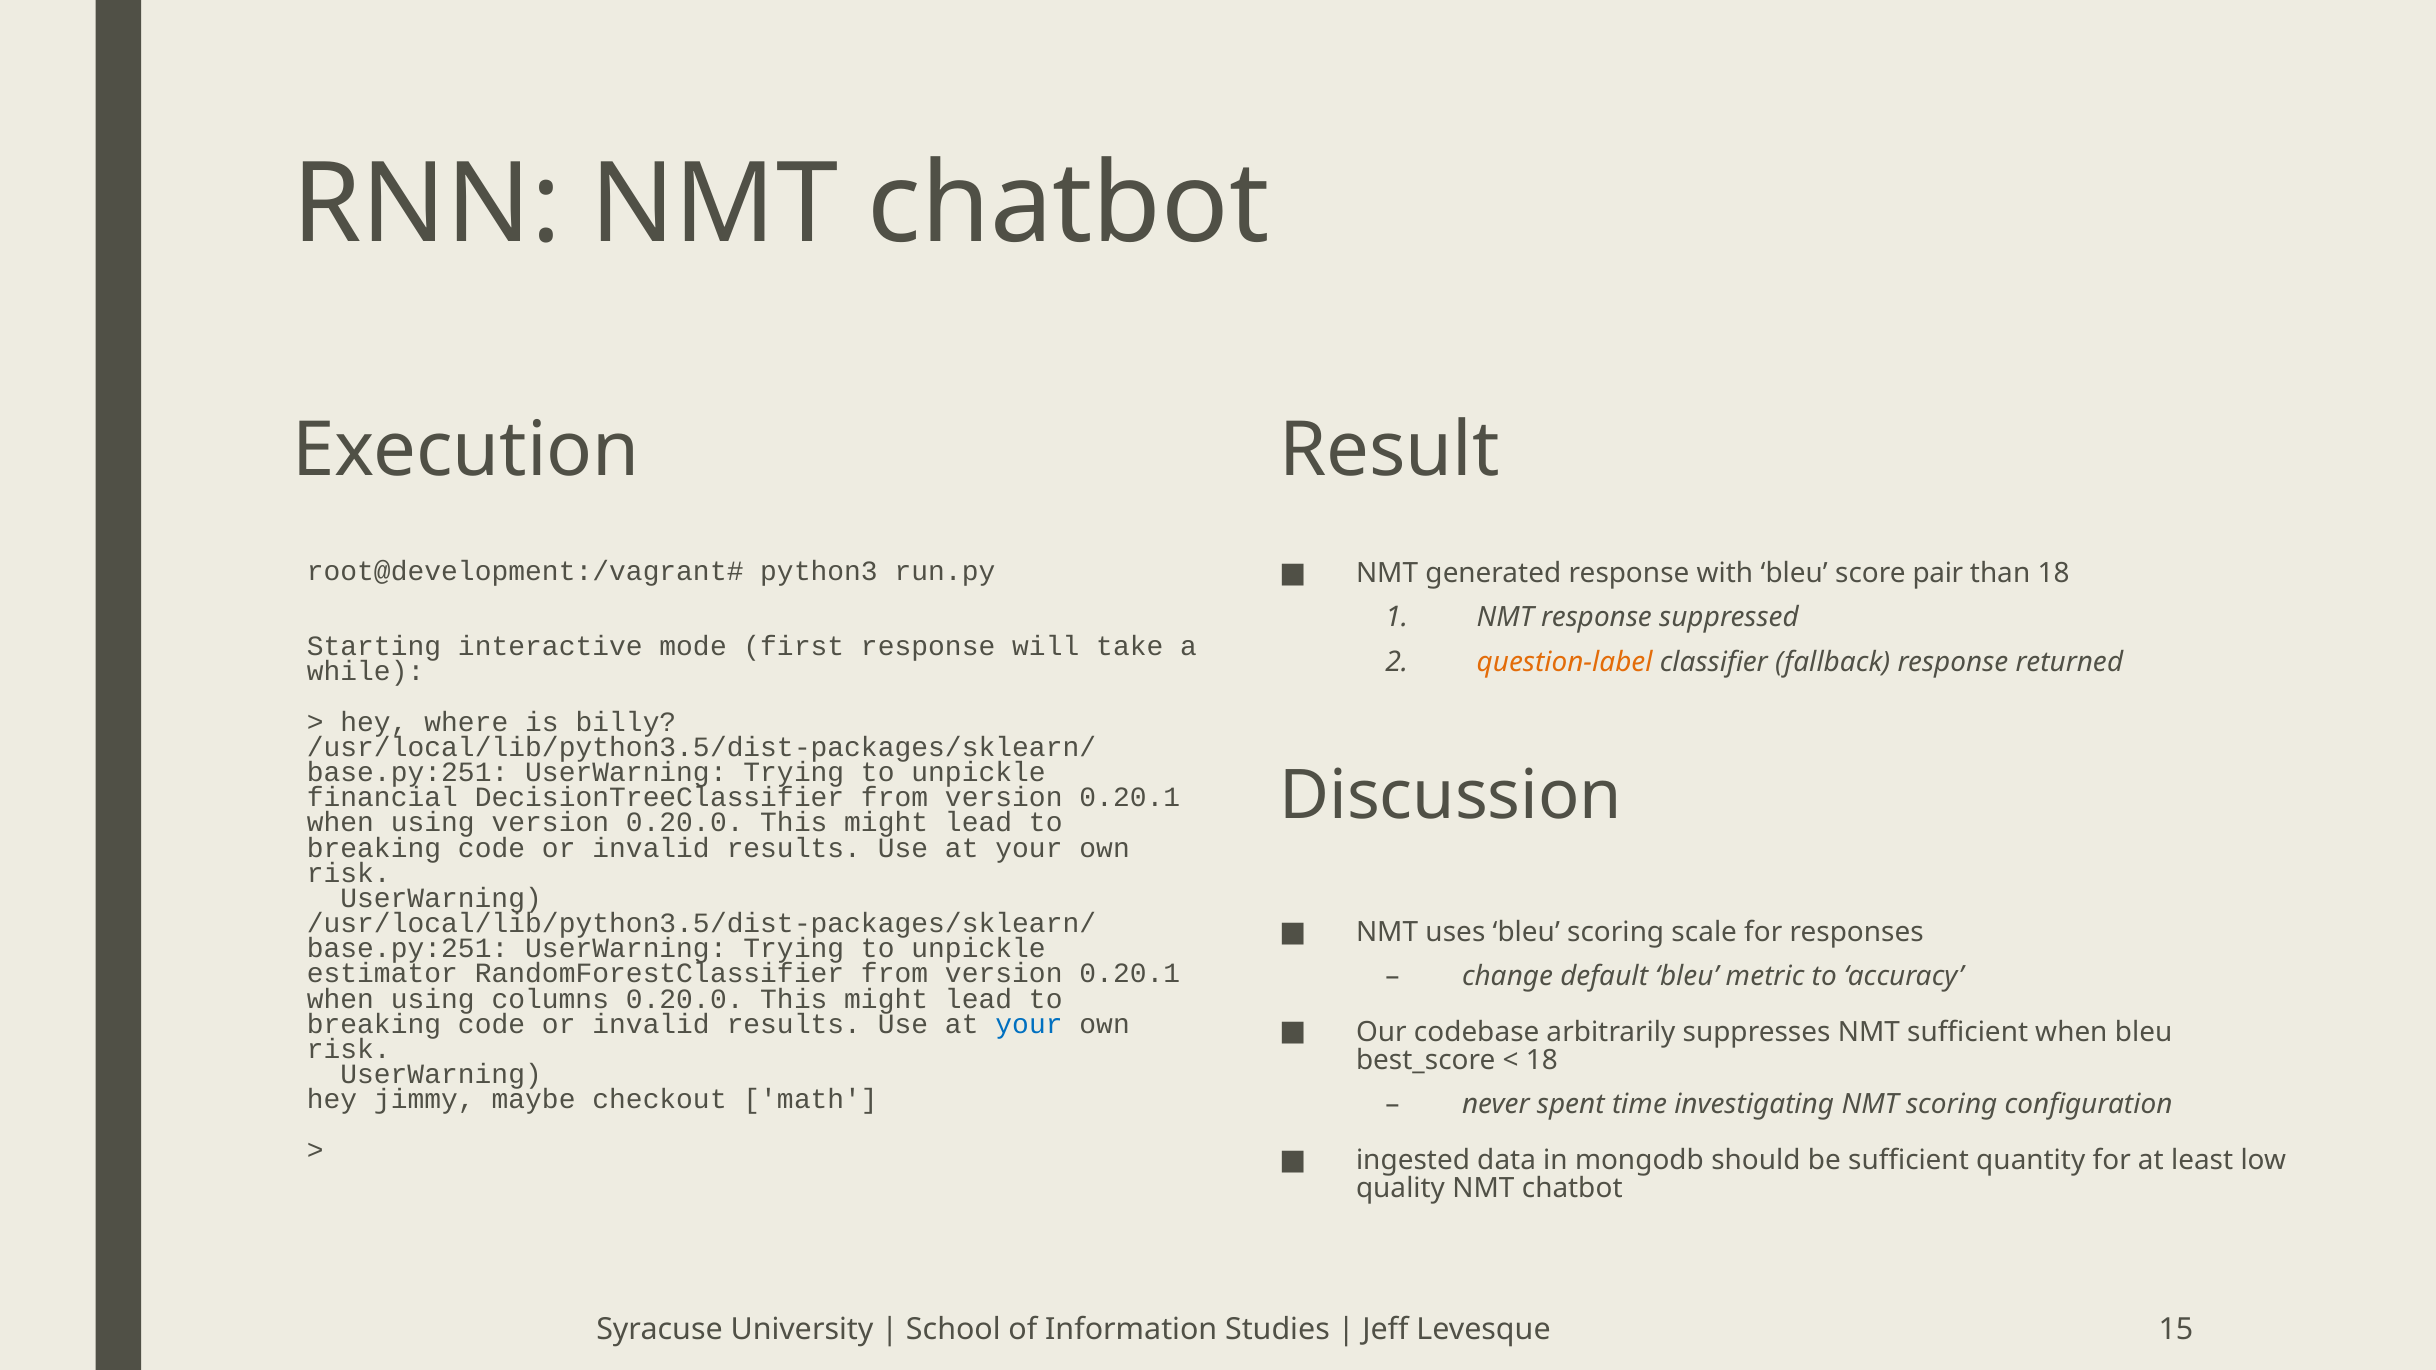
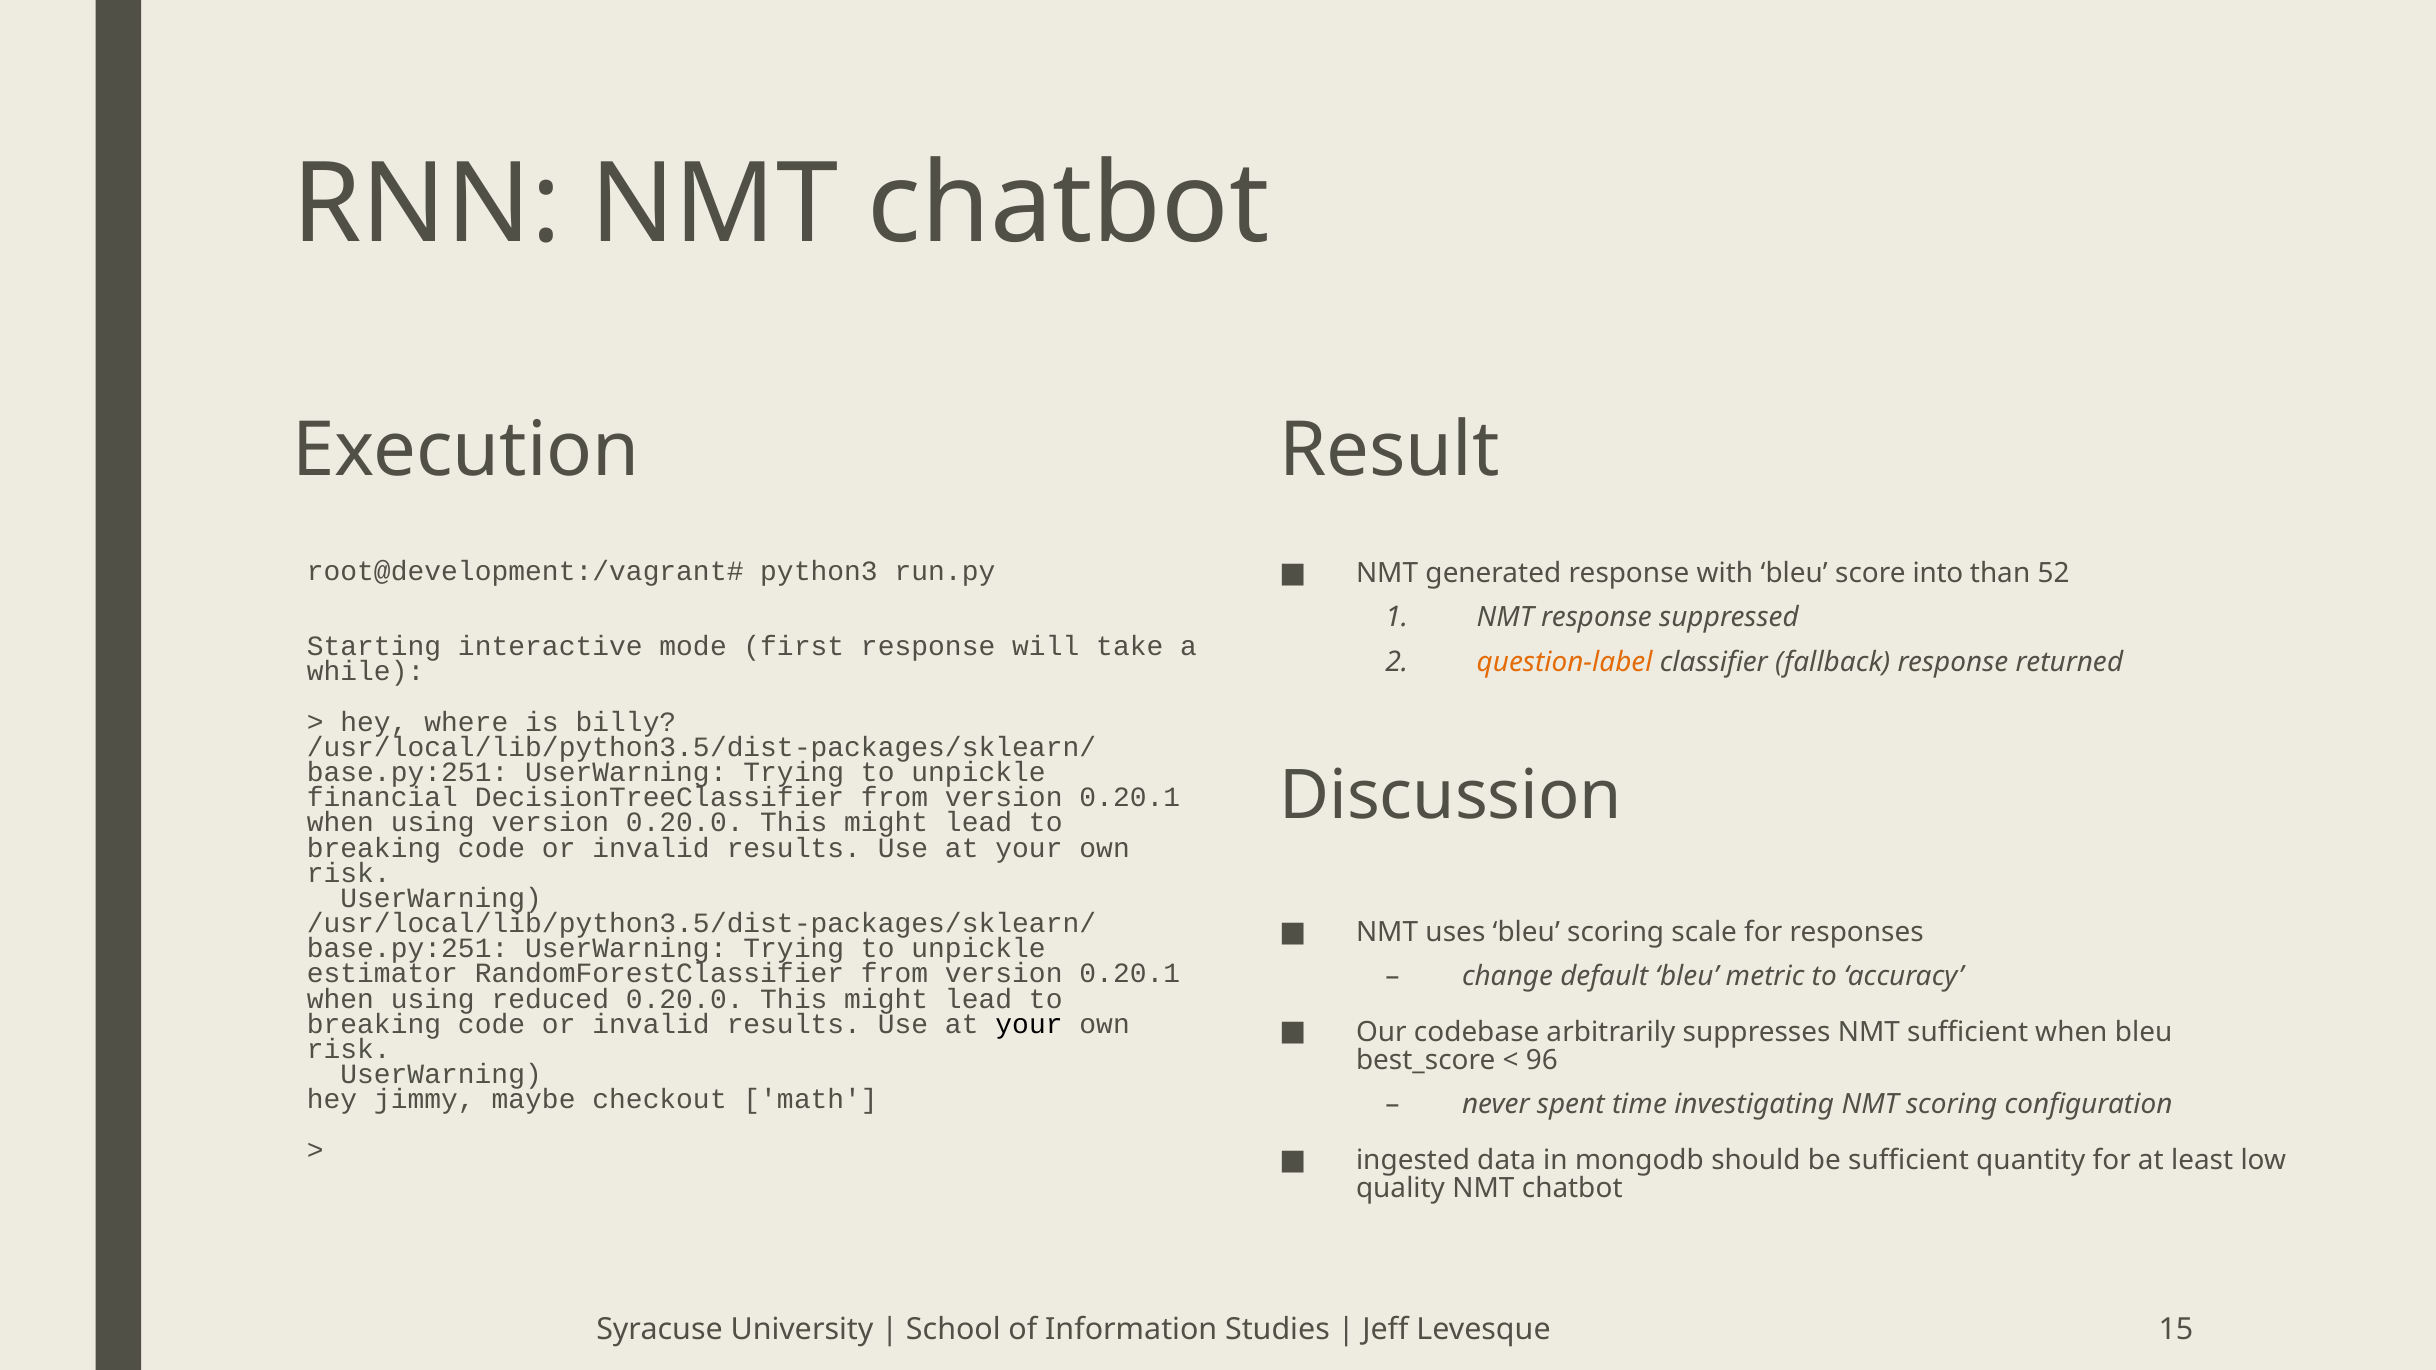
pair: pair -> into (1938, 574)
than 18: 18 -> 52 (2054, 574)
columns: columns -> reduced (550, 999)
your colour: blue -> black (1029, 1024)
18: 18 -> 96 (1542, 1061)
